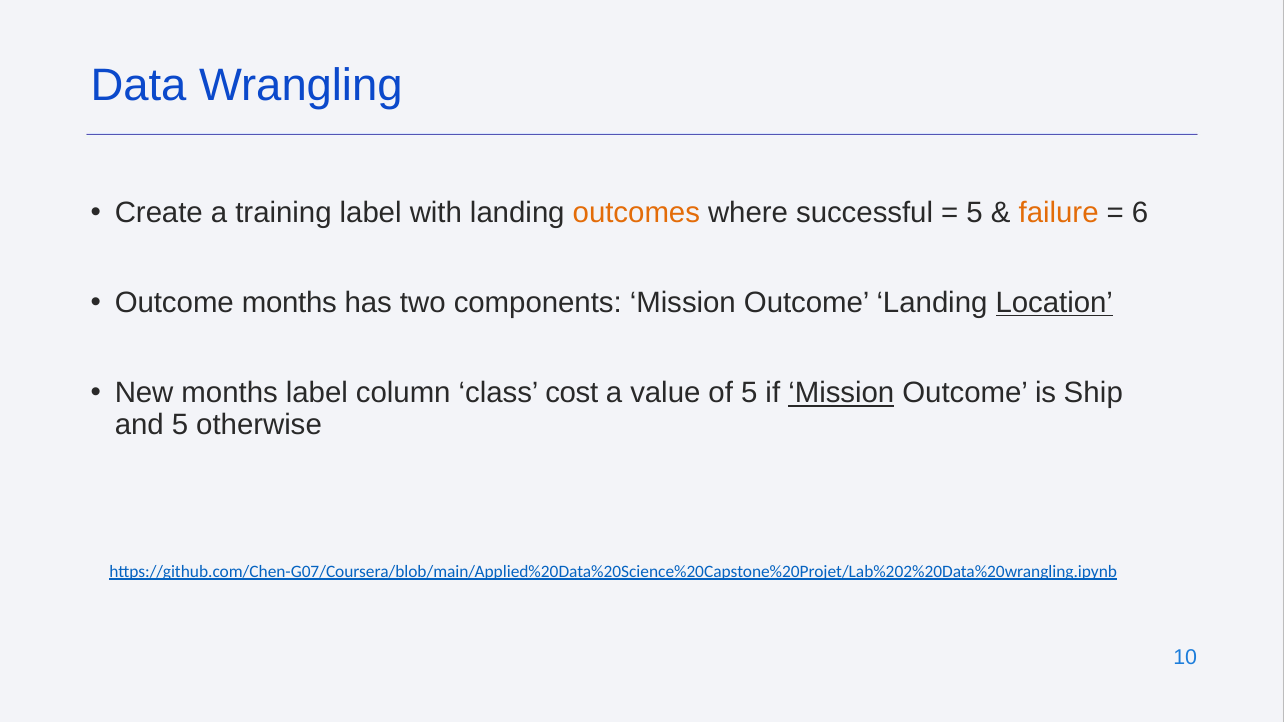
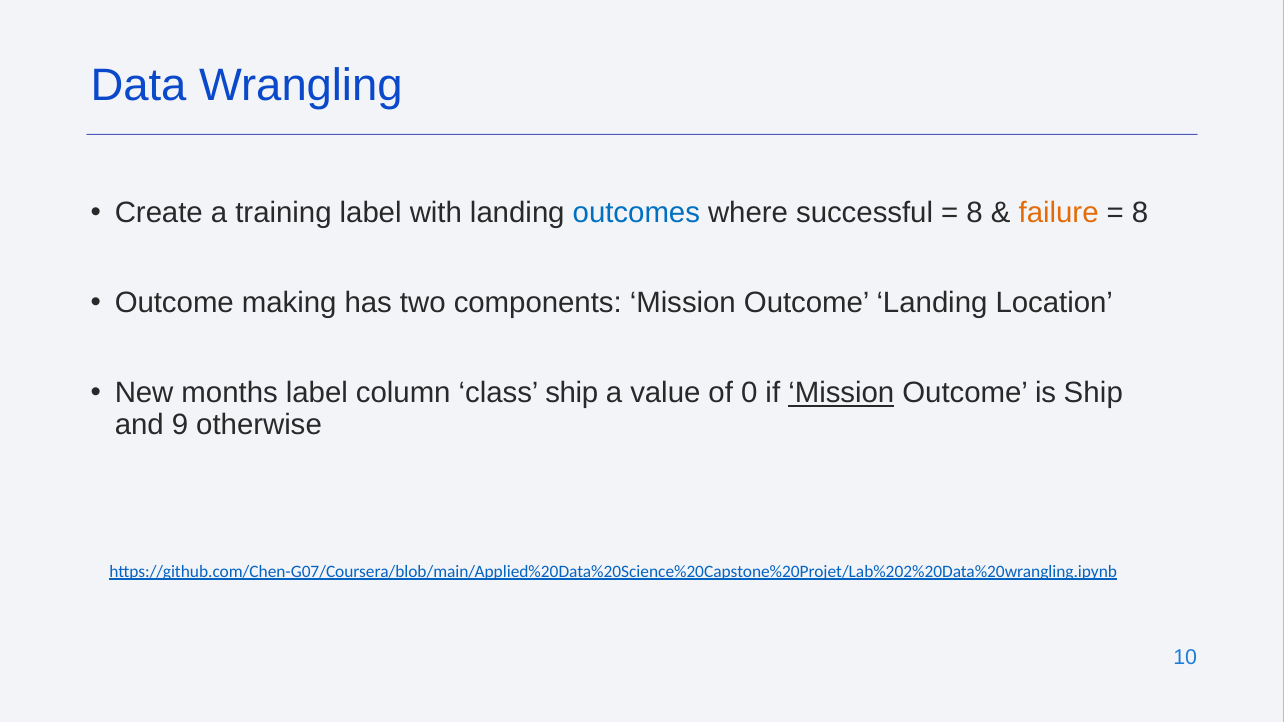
outcomes colour: orange -> blue (636, 213)
5: 5 -> 8 (975, 213)
6: 6 -> 8 (1140, 213)
Outcome months: months -> making (289, 303)
Location underline: present -> none (1054, 303)
class cost: cost -> ship (572, 393)
of 5: 5 -> 0 (749, 393)
and 5: 5 -> 9 (180, 425)
